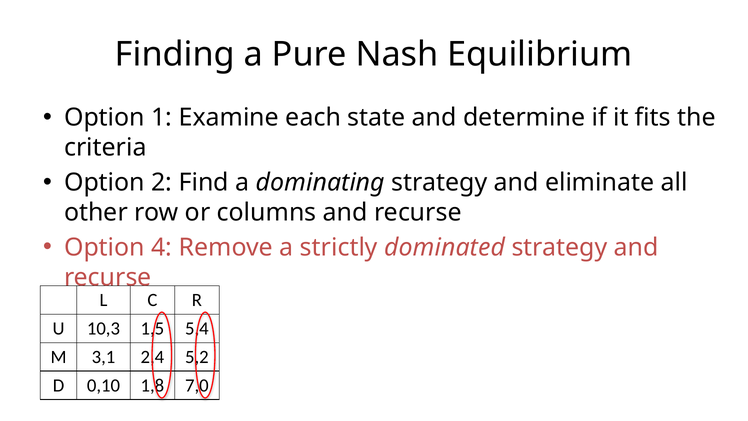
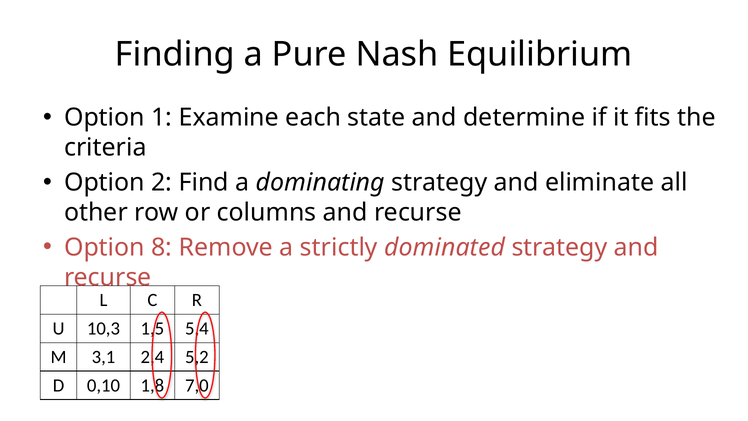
4: 4 -> 8 (162, 247)
